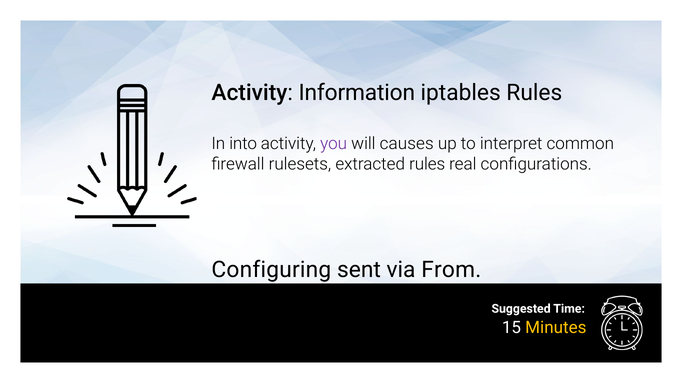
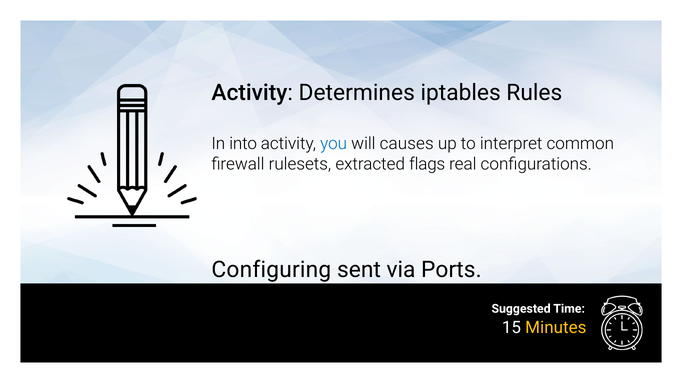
Information: Information -> Determines (357, 93)
you colour: purple -> blue (334, 144)
extracted rules: rules -> flags (427, 164)
From: From -> Ports (451, 270)
